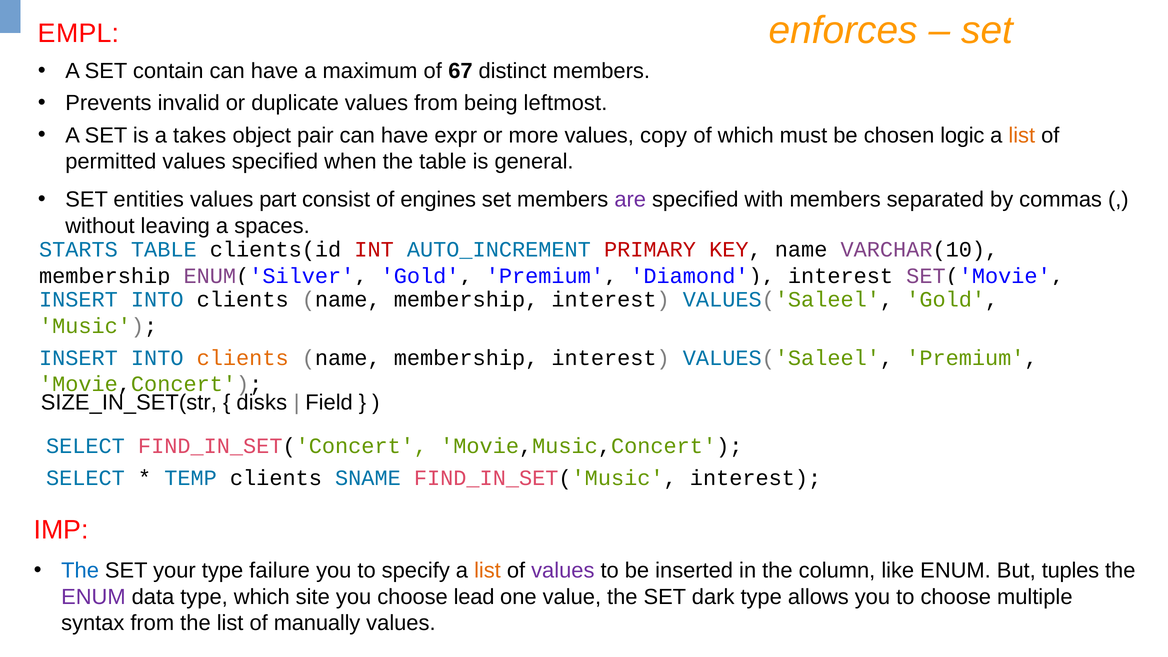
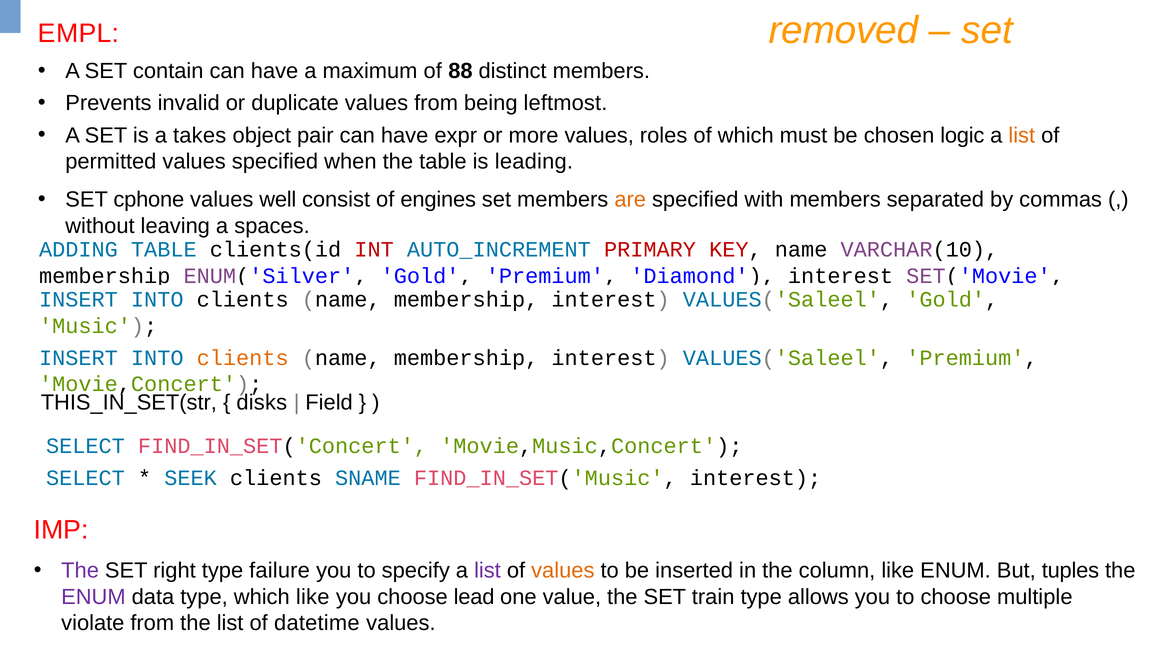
enforces: enforces -> removed (843, 30)
67: 67 -> 88 (460, 71)
copy: copy -> roles (664, 135)
general: general -> leading (534, 162)
entities: entities -> cphone (149, 200)
part: part -> well (278, 200)
are colour: purple -> orange (630, 200)
STARTS: STARTS -> ADDING (78, 250)
SIZE_IN_SET(str: SIZE_IN_SET(str -> THIS_IN_SET(str (129, 403)
TEMP: TEMP -> SEEK (191, 478)
The colour: blue -> purple (80, 571)
your: your -> right (174, 571)
list colour: orange -> purple (487, 571)
values colour: purple -> orange (563, 571)
which site: site -> like (313, 597)
dark: dark -> train (713, 597)
syntax: syntax -> violate (93, 623)
manually: manually -> datetime (317, 623)
